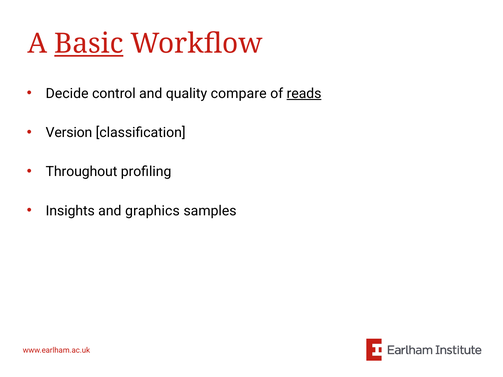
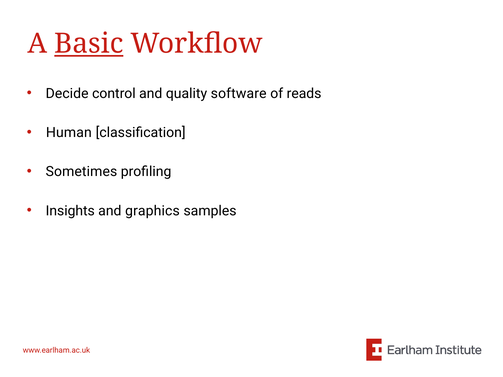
compare: compare -> software (239, 94)
reads underline: present -> none (304, 94)
Version: Version -> Human (69, 133)
Throughout: Throughout -> Sometimes (81, 172)
